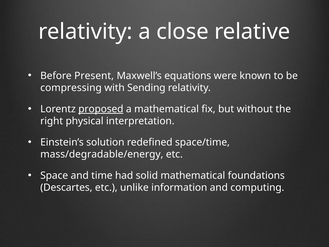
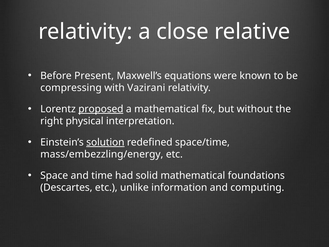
Sending: Sending -> Vazirani (146, 88)
solution underline: none -> present (105, 142)
mass/degradable/energy: mass/degradable/energy -> mass/embezzling/energy (102, 154)
